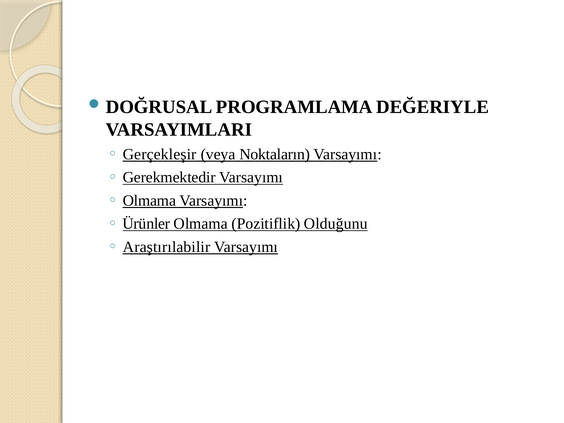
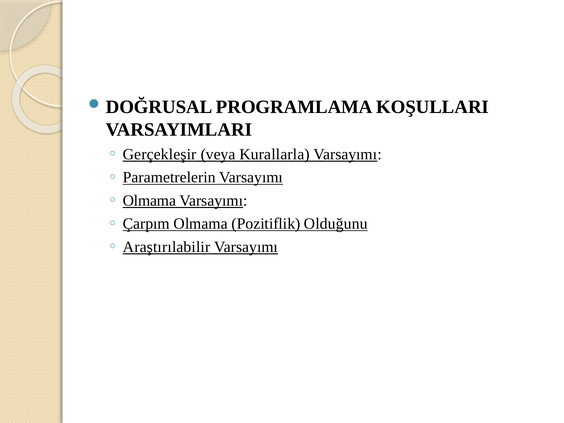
DEĞERIYLE: DEĞERIYLE -> KOŞULLARI (433, 107)
Noktaların: Noktaların -> Kurallarla (275, 154)
Gerekmektedir: Gerekmektedir -> Parametrelerin (169, 177)
Ürünler: Ürünler -> Çarpım (146, 224)
